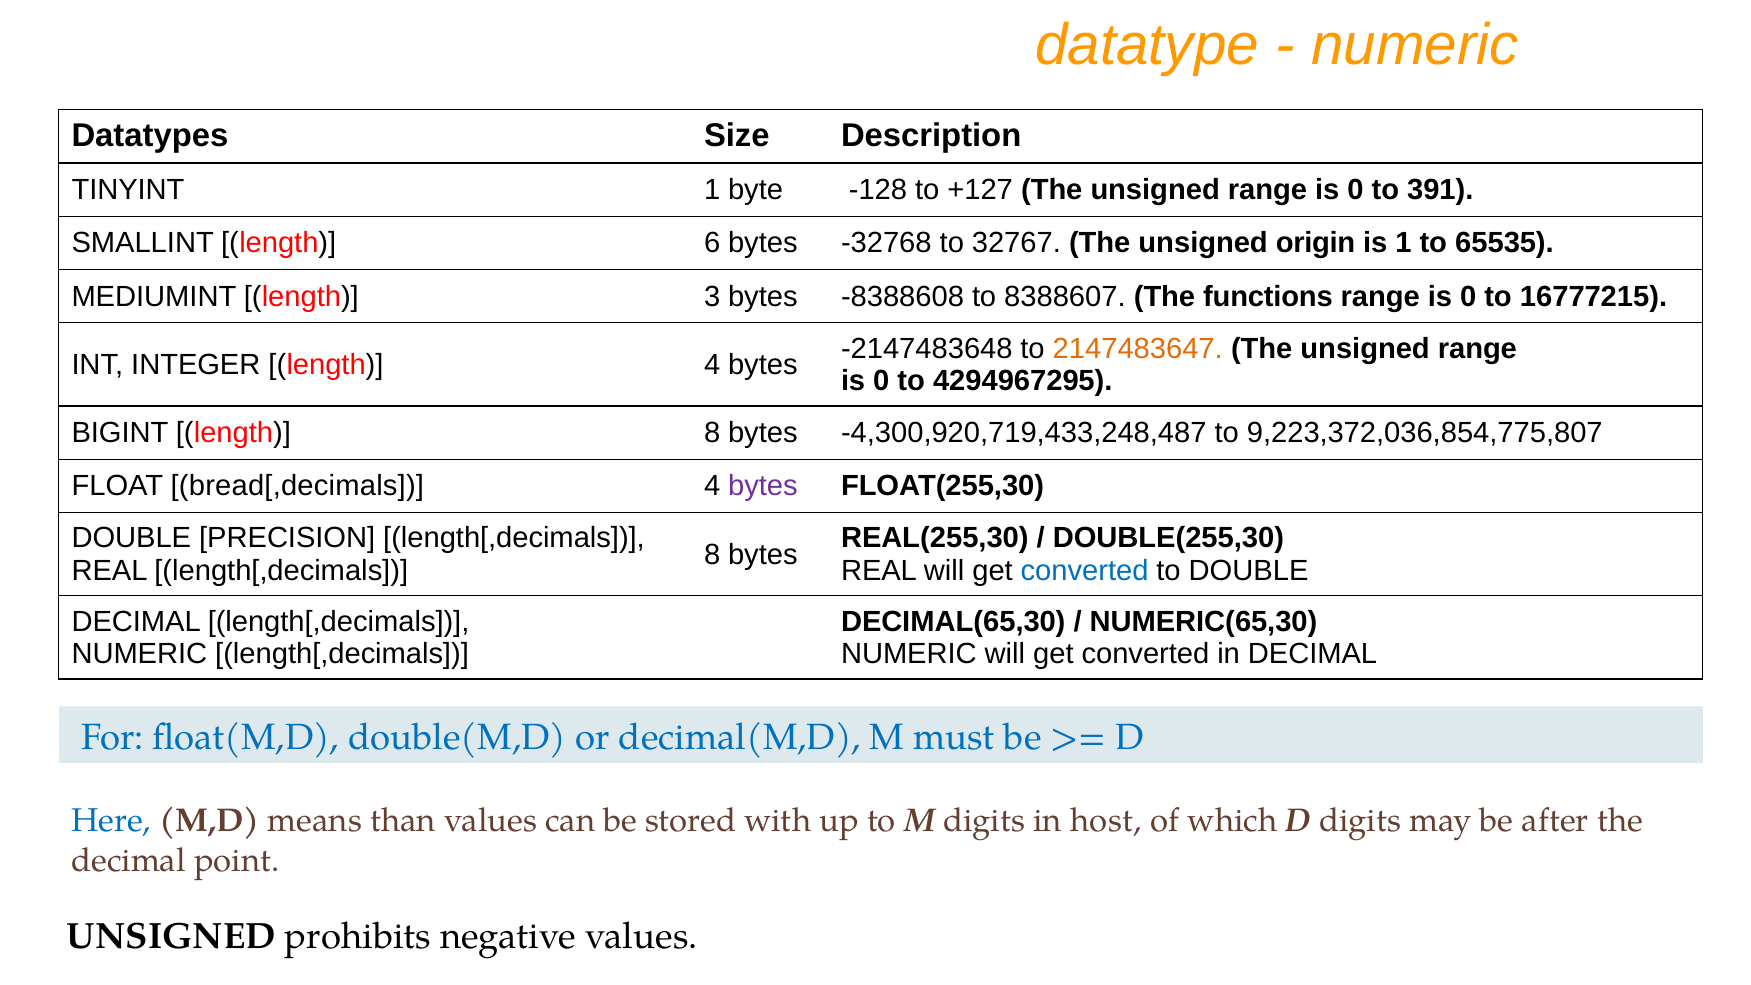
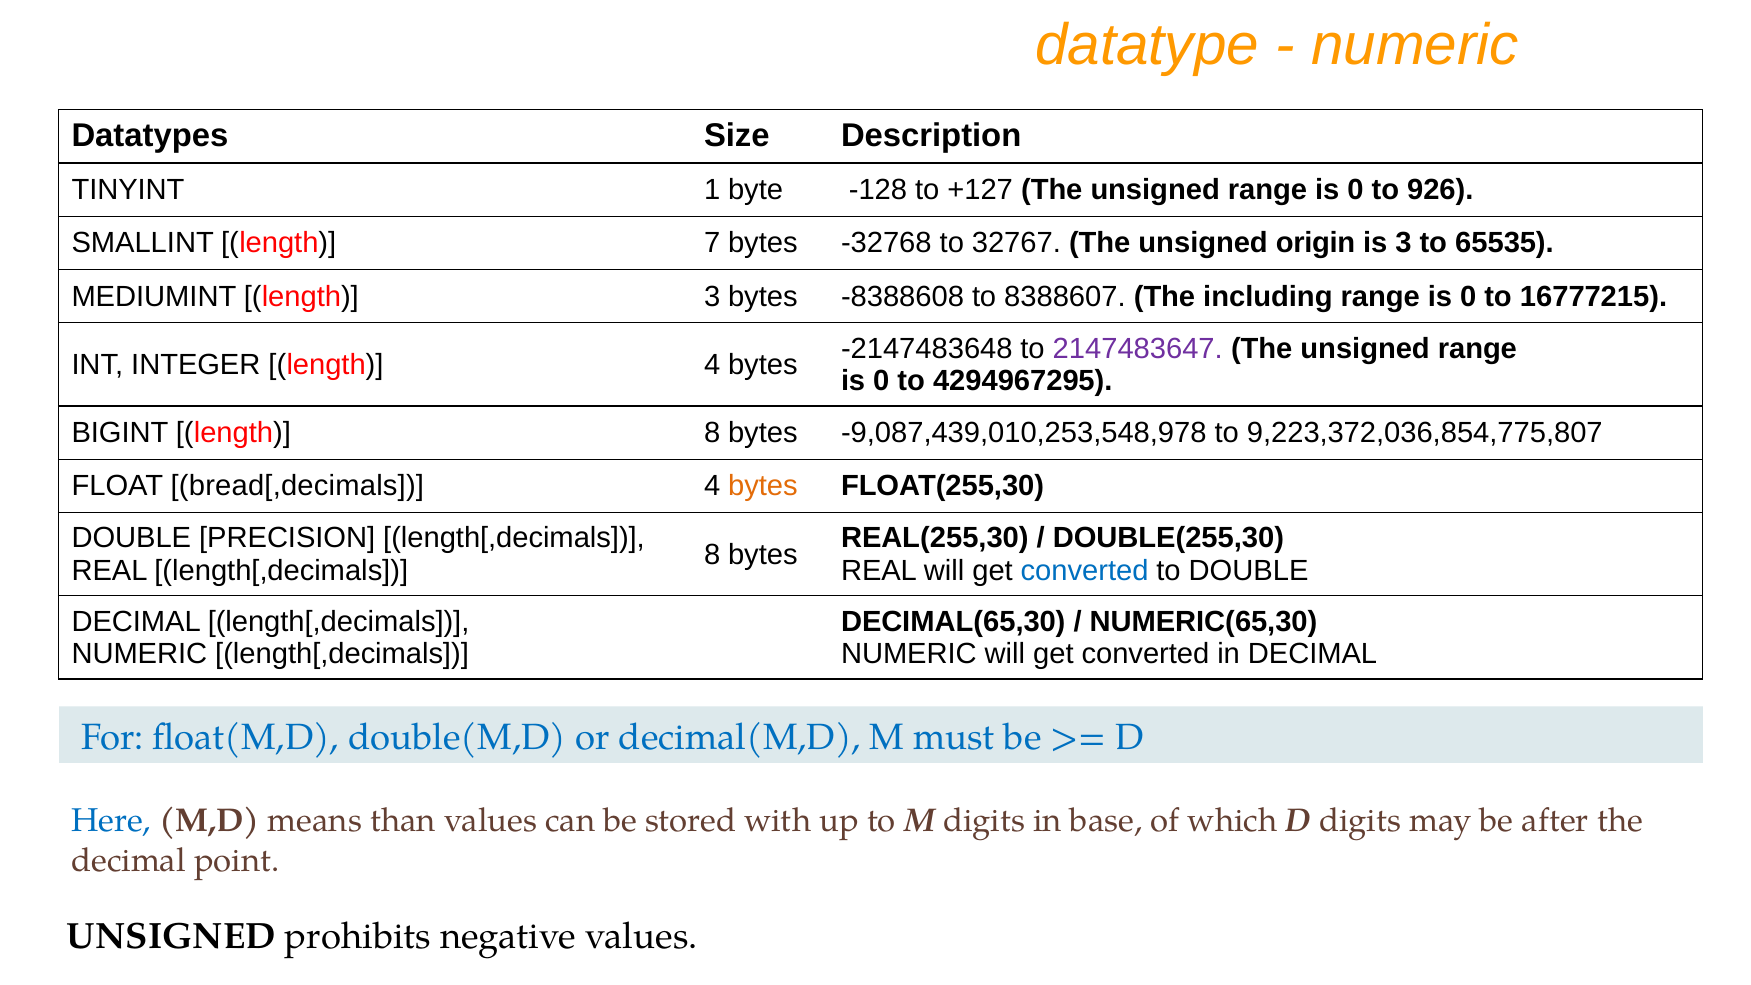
391: 391 -> 926 (1440, 190)
6: 6 -> 7 (712, 243)
is 1: 1 -> 3 (1403, 243)
functions: functions -> including (1268, 297)
2147483647 colour: orange -> purple (1138, 349)
-4,300,920,719,433,248,487: -4,300,920,719,433,248,487 -> -9,087,439,010,253,548,978 (1024, 433)
bytes colour: purple -> orange (763, 486)
host: host -> base (1106, 821)
